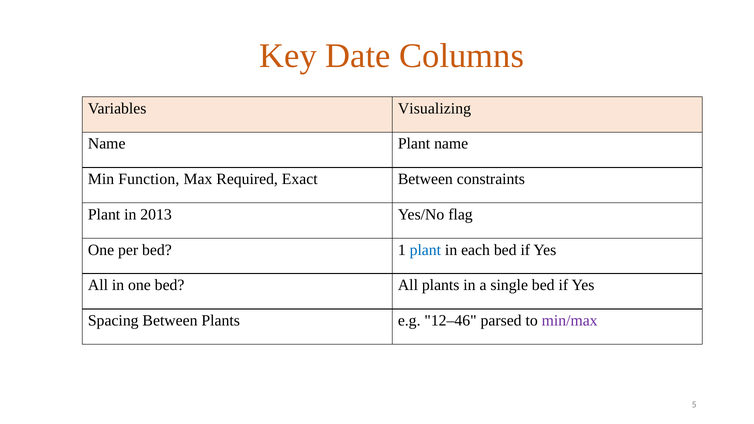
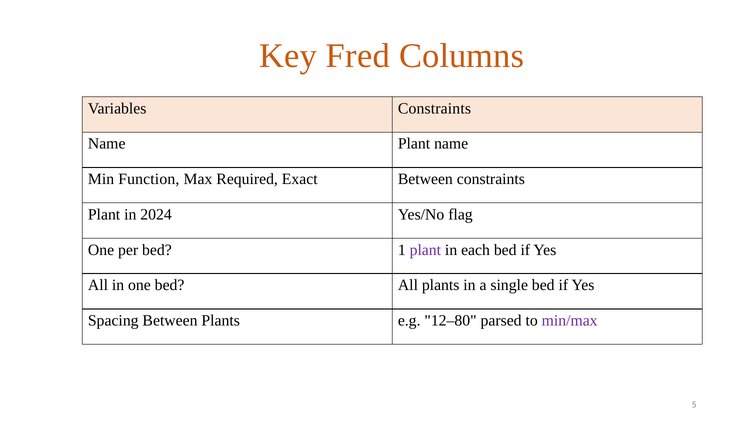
Date: Date -> Fred (358, 56)
Variables Visualizing: Visualizing -> Constraints (434, 108)
2013: 2013 -> 2024 (156, 215)
plant colour: blue -> purple (425, 250)
12–46: 12–46 -> 12–80 (451, 321)
